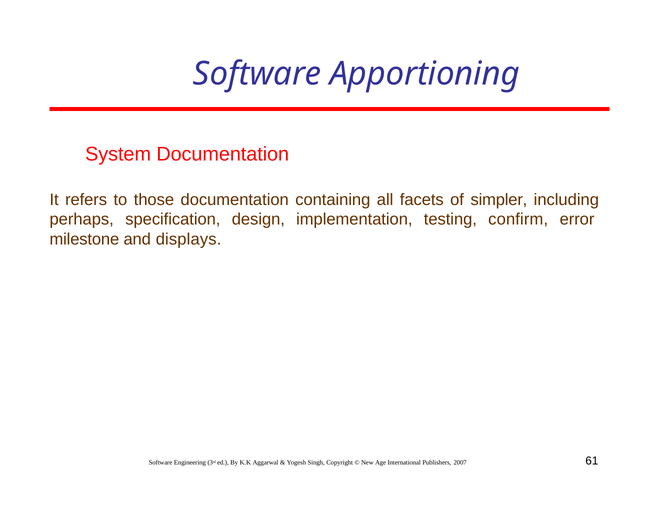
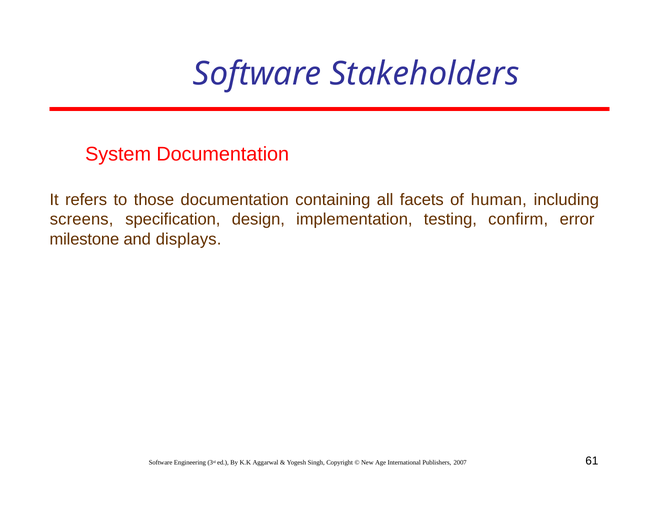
Apportioning: Apportioning -> Stakeholders (424, 74)
simpler: simpler -> human (499, 200)
perhaps: perhaps -> screens (82, 220)
